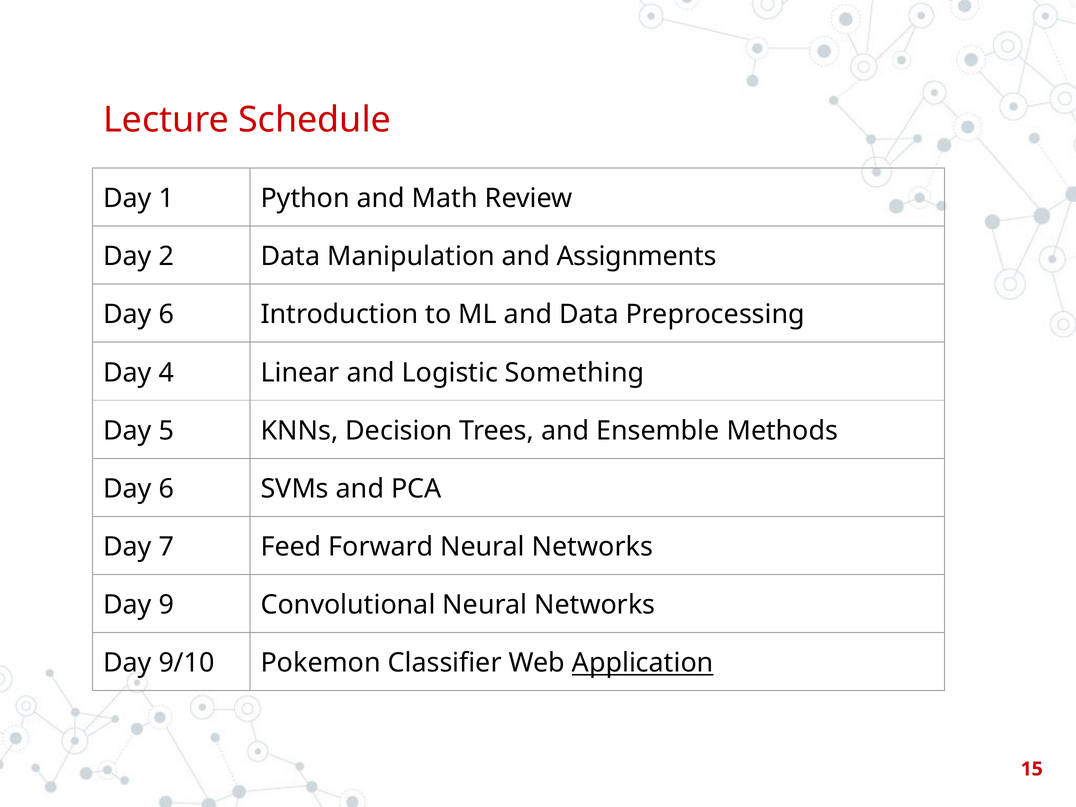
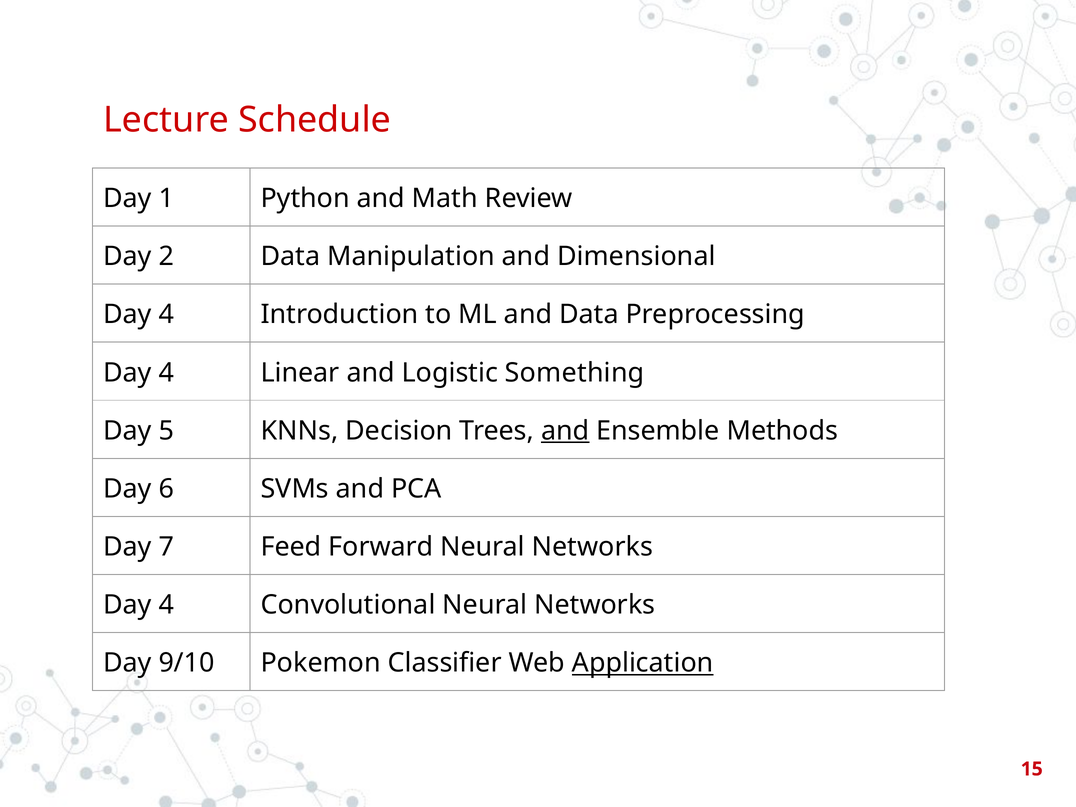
Assignments: Assignments -> Dimensional (636, 257)
6: 6 -> 4 (166, 315)
and underline: none -> present (565, 431)
9: 9 -> 4 (166, 605)
